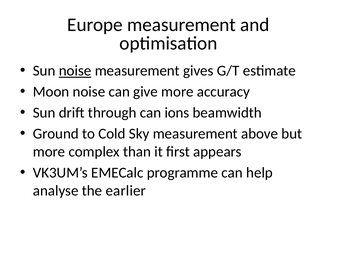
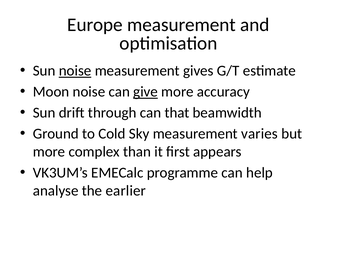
give underline: none -> present (146, 92)
ions: ions -> that (177, 113)
above: above -> varies (260, 134)
